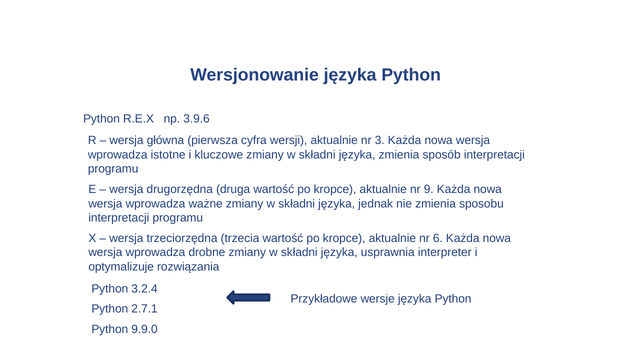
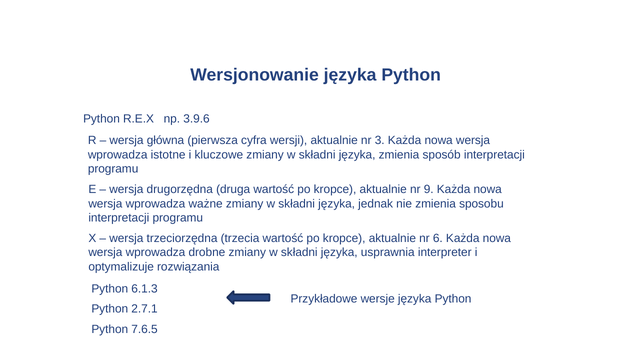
3.2.4: 3.2.4 -> 6.1.3 (144, 289)
9.9.0: 9.9.0 -> 7.6.5 (144, 330)
